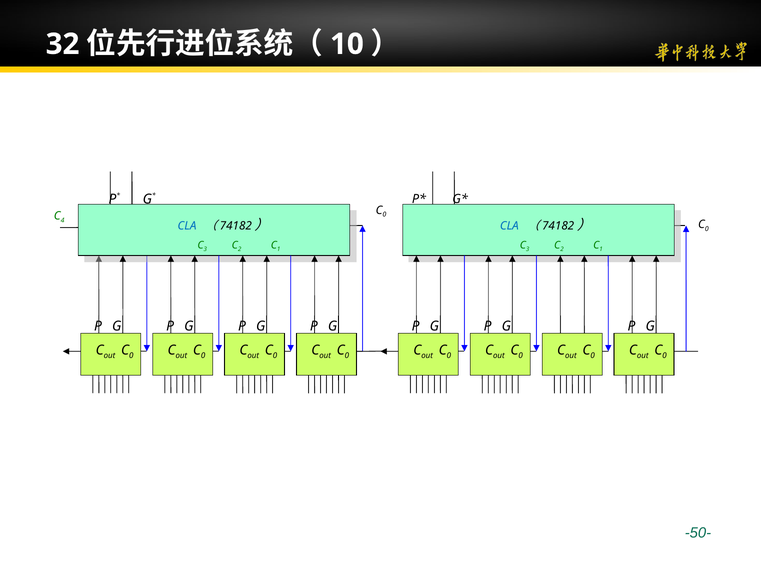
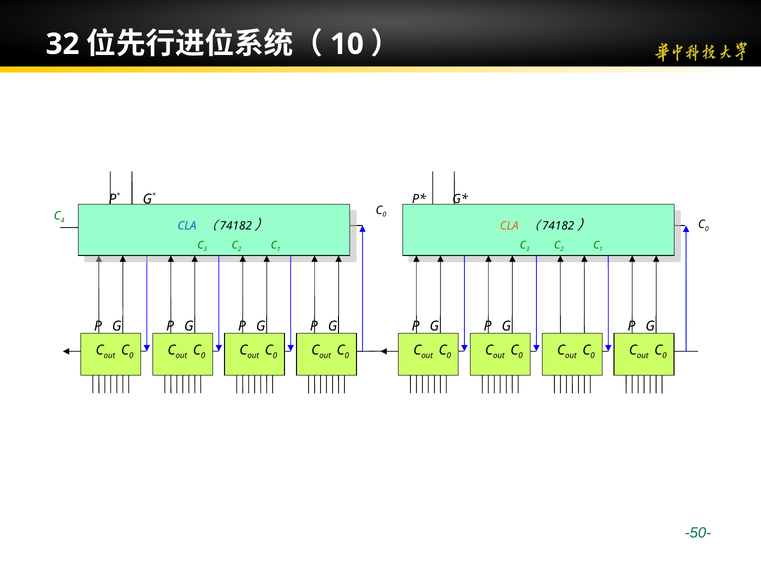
CLA colour: blue -> orange (509, 226)
